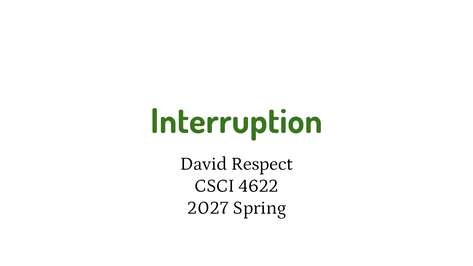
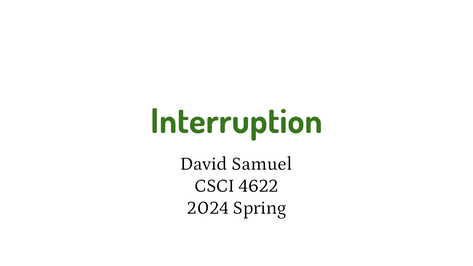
Respect: Respect -> Samuel (262, 164)
2027: 2027 -> 2024 (208, 208)
